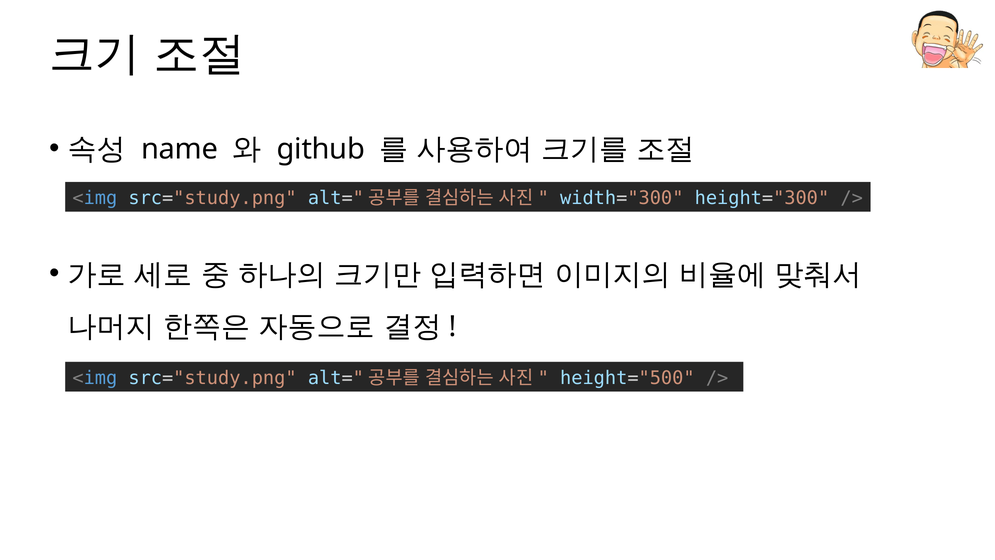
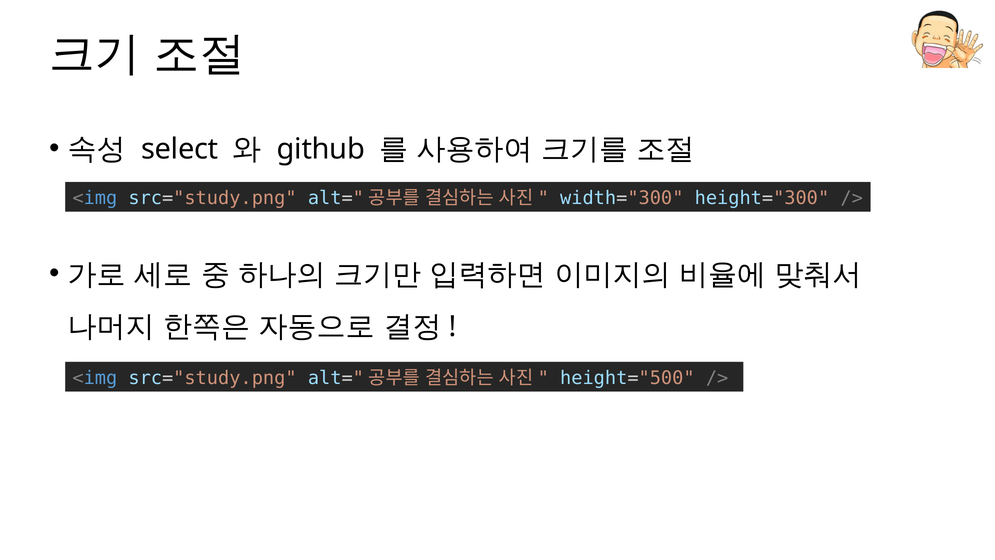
name: name -> select (180, 149)
